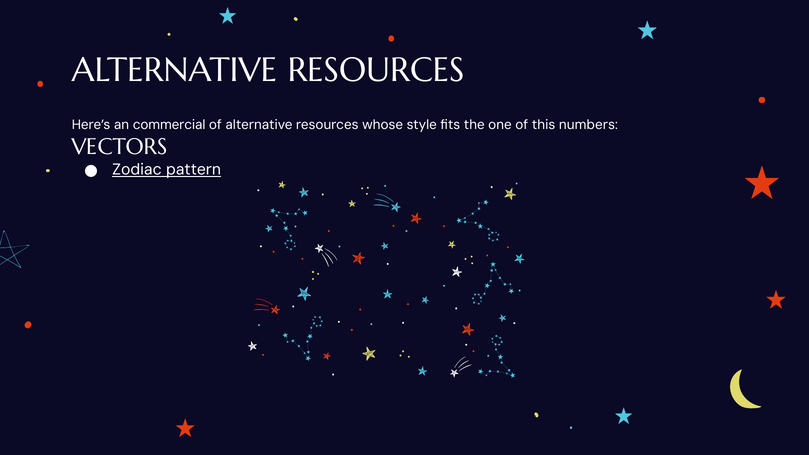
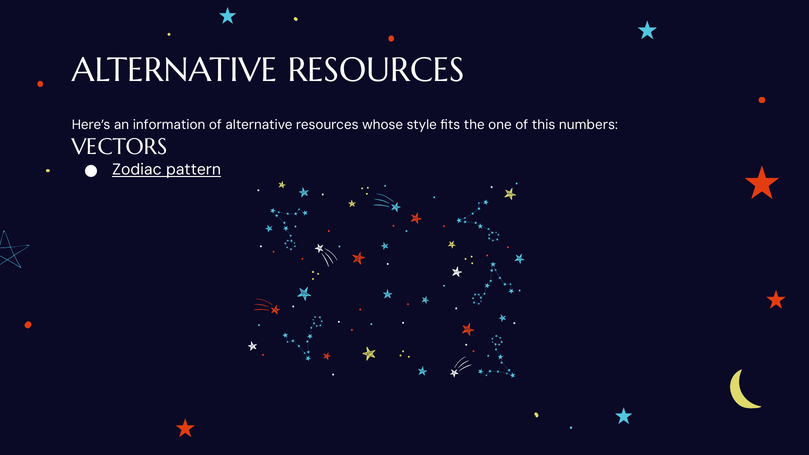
commercial: commercial -> information (169, 125)
